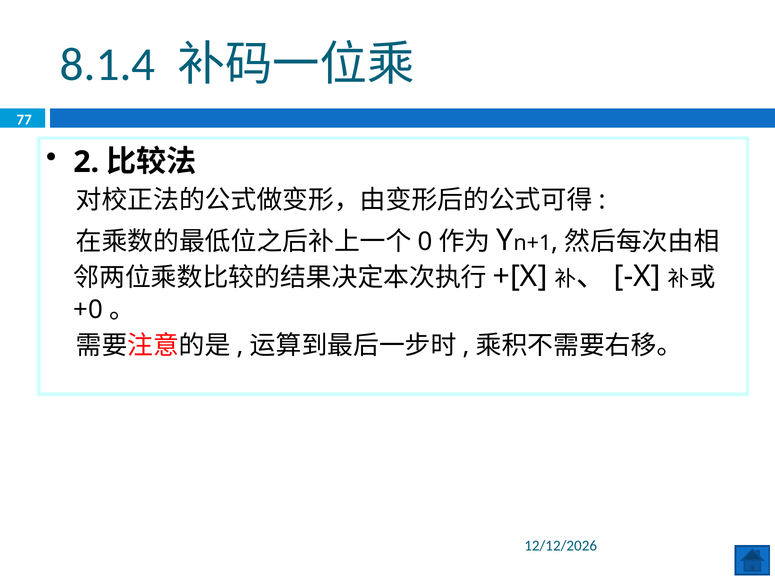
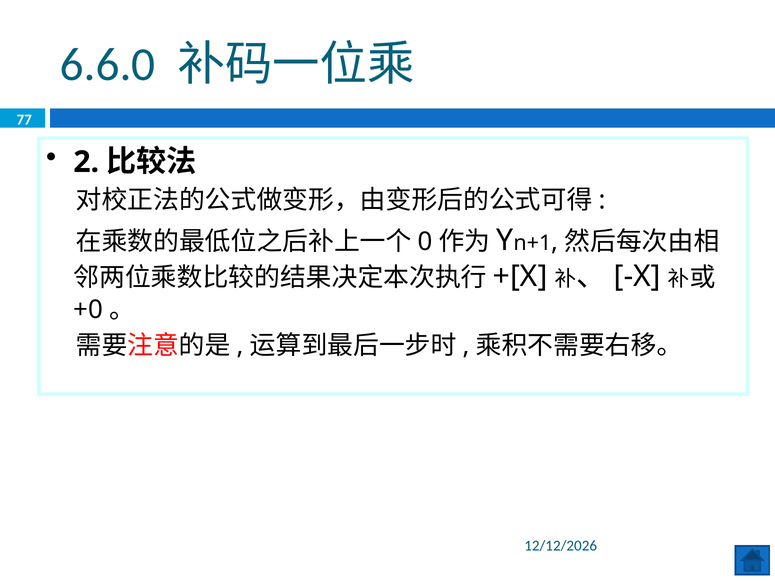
8.1.4: 8.1.4 -> 6.6.0 (108, 65)
